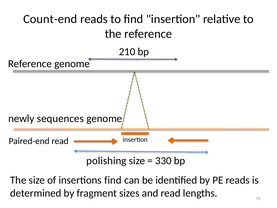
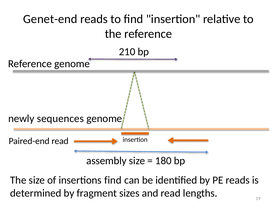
Count-end: Count-end -> Genet-end (50, 19)
polishing: polishing -> assembly (106, 160)
330: 330 -> 180 (163, 160)
